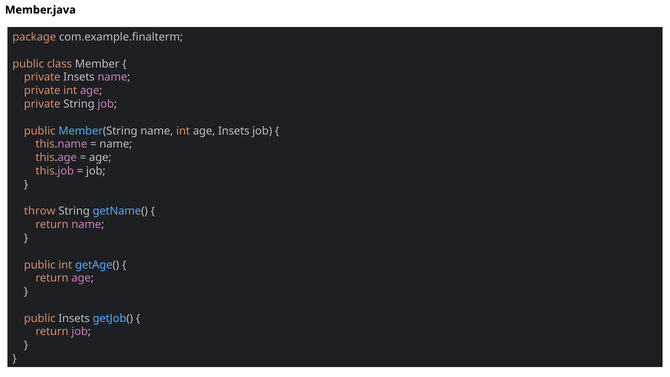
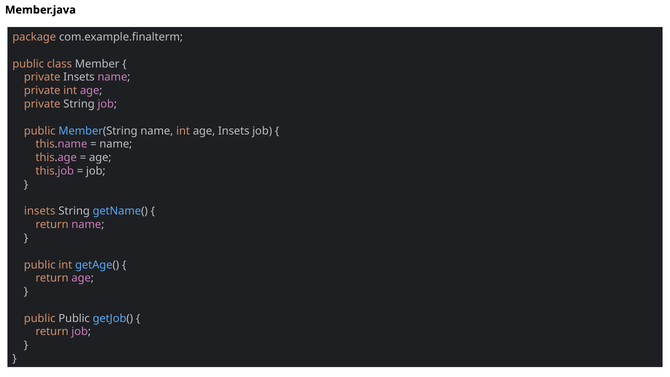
throw: throw -> insets (40, 211)
public Insets: Insets -> Public (74, 318)
